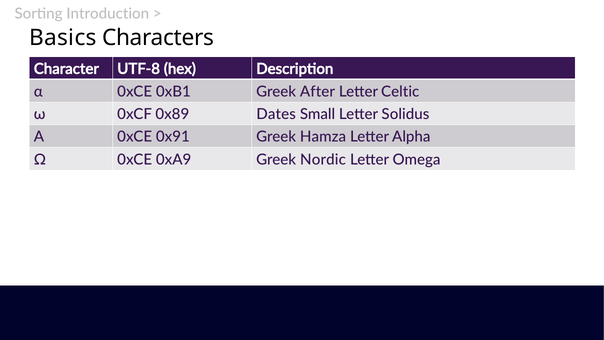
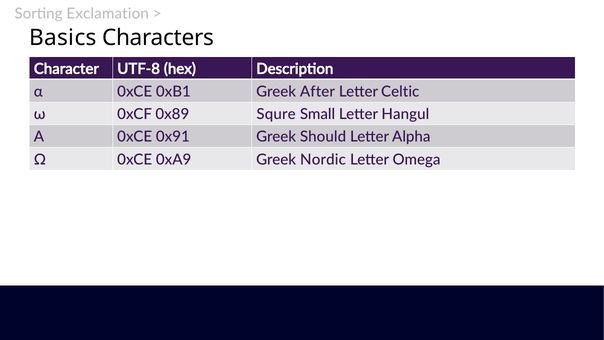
Introduction: Introduction -> Exclamation (108, 14)
Dates: Dates -> Squre (276, 114)
Solidus: Solidus -> Hangul (405, 114)
Hamza: Hamza -> Should (323, 137)
